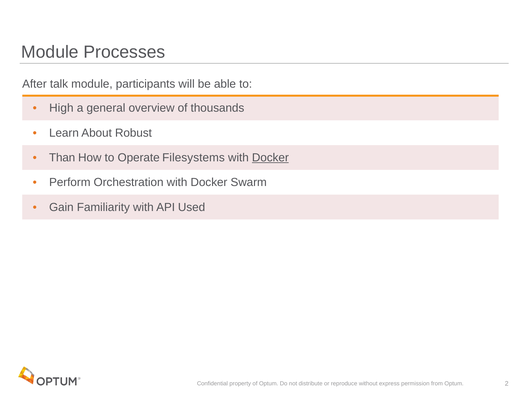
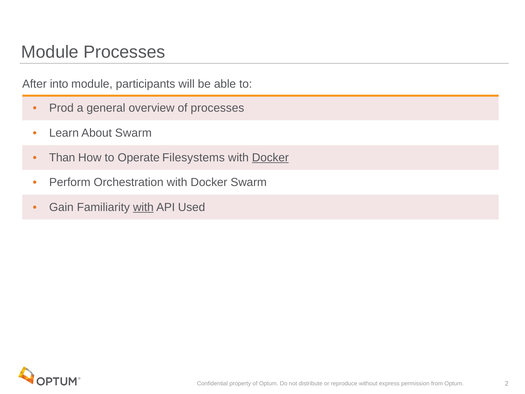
talk: talk -> into (59, 84)
High: High -> Prod (61, 108)
of thousands: thousands -> processes (217, 108)
About Robust: Robust -> Swarm (133, 133)
with underline: none -> present (143, 207)
